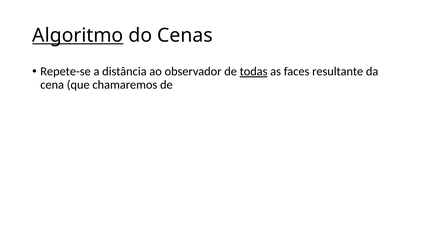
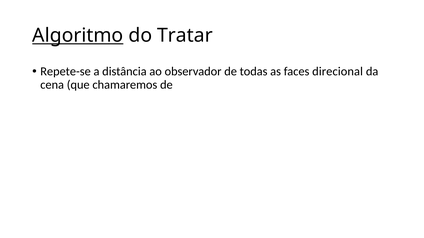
Cenas: Cenas -> Tratar (185, 36)
todas underline: present -> none (254, 72)
resultante: resultante -> direcional (338, 72)
